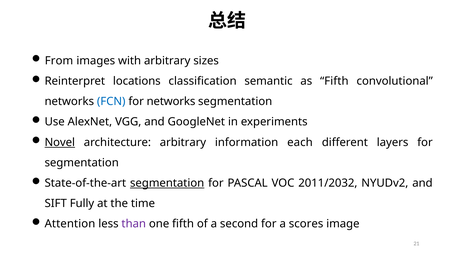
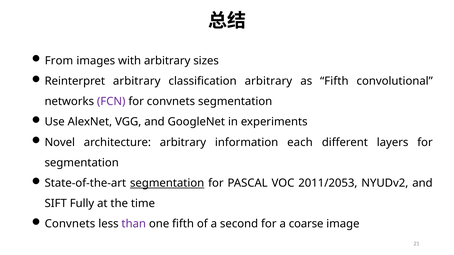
Reinterpret locations: locations -> arbitrary (137, 81)
classification semantic: semantic -> arbitrary (268, 81)
FCN colour: blue -> purple (111, 102)
for networks: networks -> convnets (171, 102)
Novel underline: present -> none (60, 143)
2011/2032: 2011/2032 -> 2011/2053 (328, 183)
Attention: Attention -> Convnets (70, 224)
scores: scores -> coarse (306, 224)
